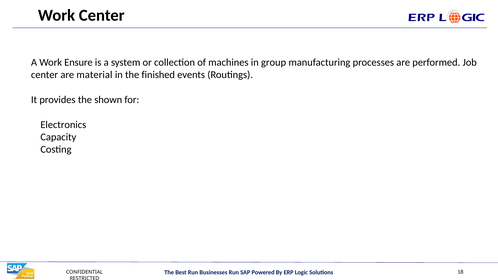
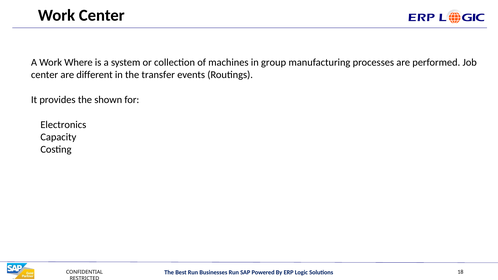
Ensure: Ensure -> Where (78, 62)
material: material -> different (95, 75)
finished: finished -> transfer (158, 75)
